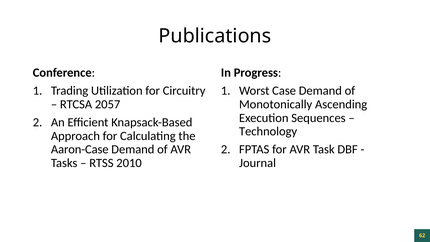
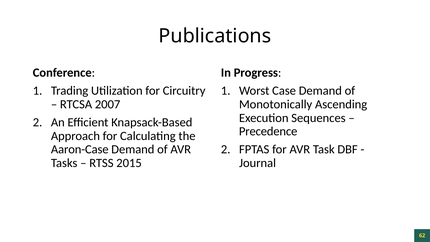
2057: 2057 -> 2007 (108, 104)
Technology: Technology -> Precedence (268, 131)
2010: 2010 -> 2015 (129, 163)
